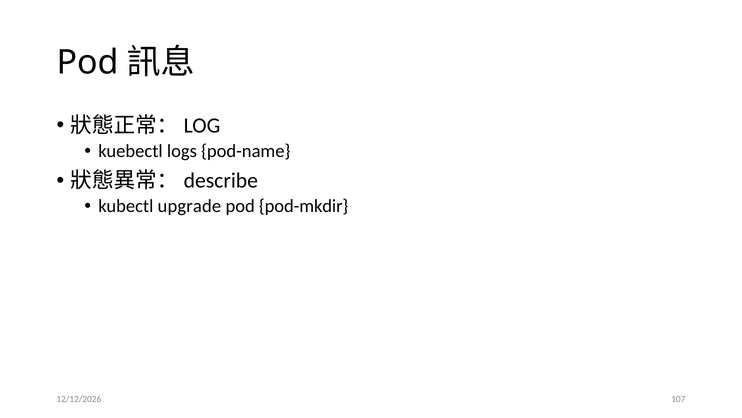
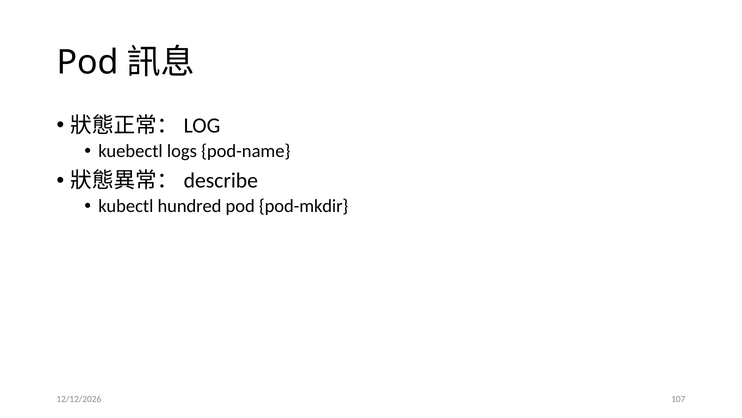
upgrade: upgrade -> hundred (190, 206)
